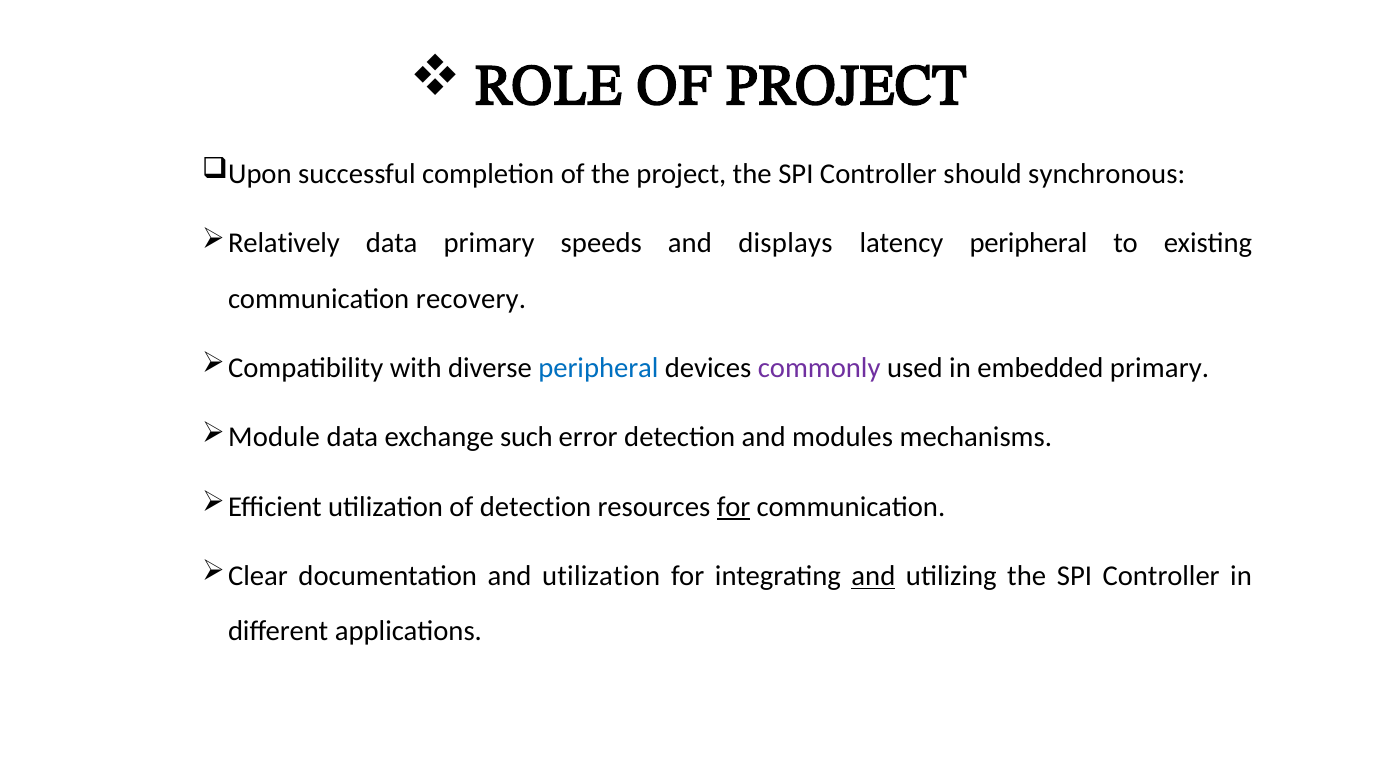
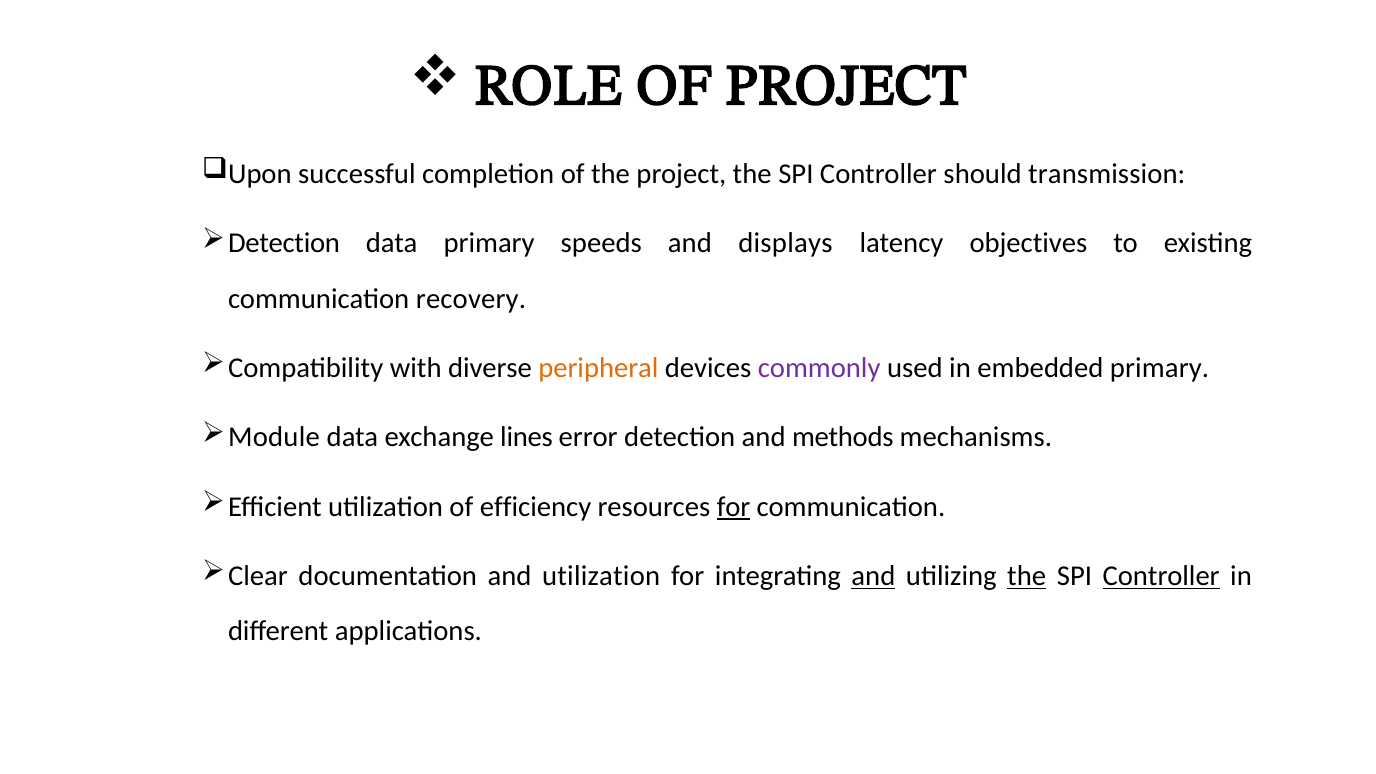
synchronous: synchronous -> transmission (1107, 174)
Relatively: Relatively -> Detection (284, 243)
latency peripheral: peripheral -> objectives (1028, 243)
peripheral colour: blue -> orange (598, 368)
such: such -> lines (526, 437)
modules: modules -> methods (843, 437)
of detection: detection -> efficiency (536, 507)
the underline: none -> present (1027, 576)
Controller underline: none -> present (1161, 576)
